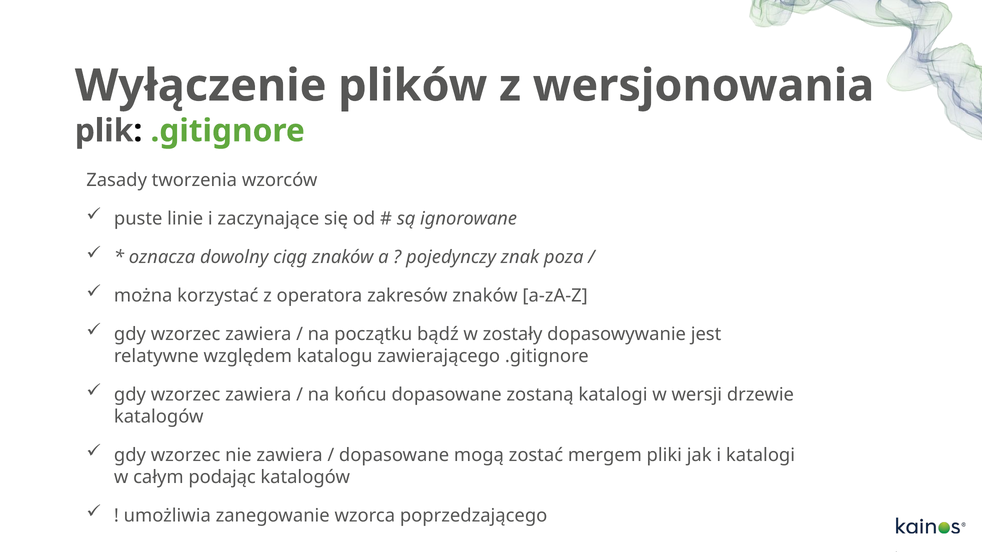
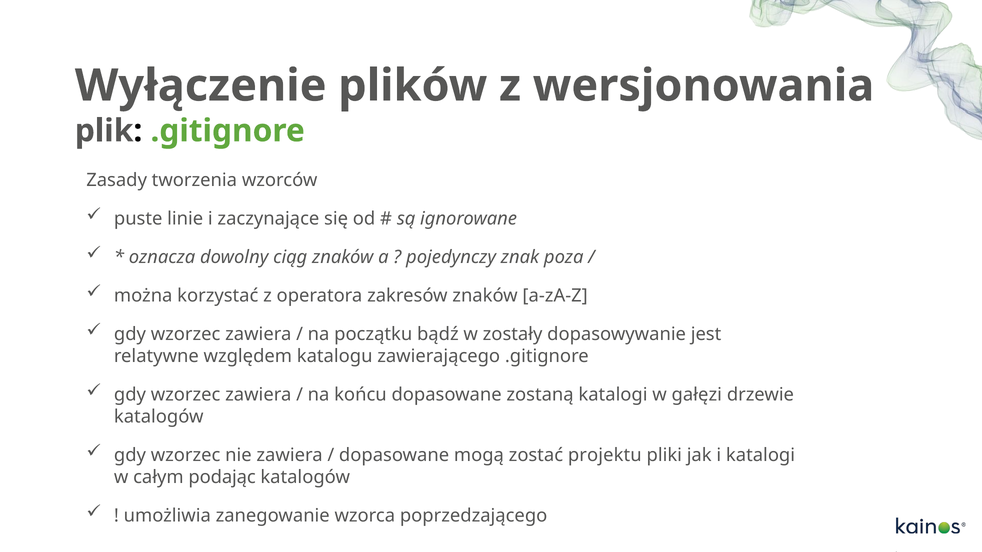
wersji: wersji -> gałęzi (697, 395)
mergem: mergem -> projektu (605, 456)
